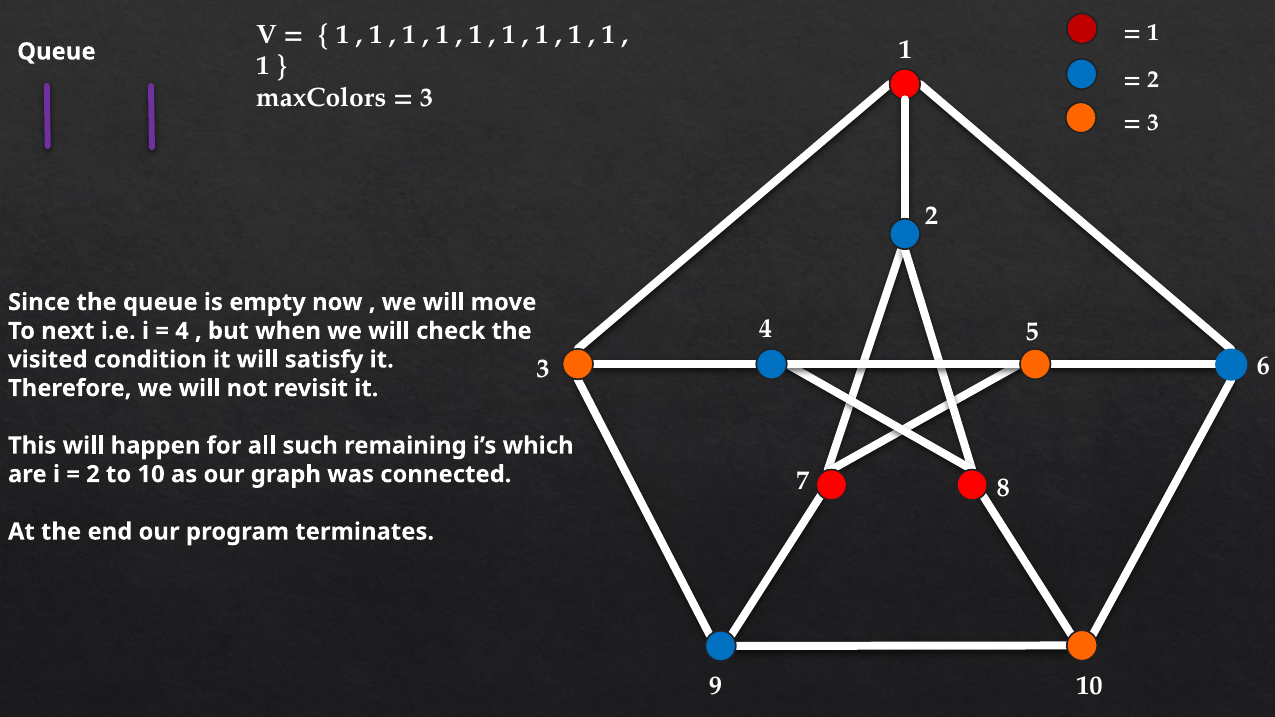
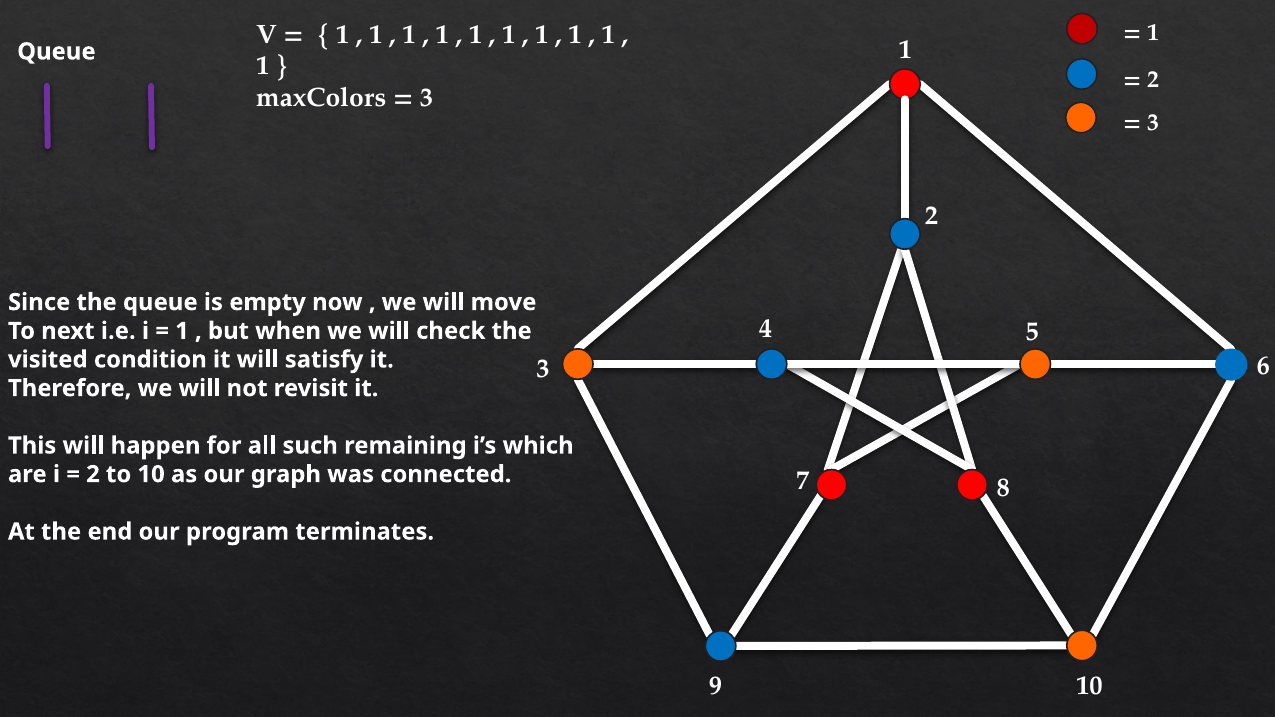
4: 4 -> 1 (182, 331)
